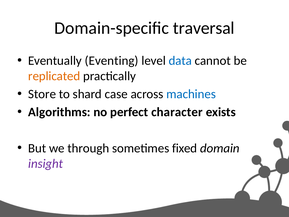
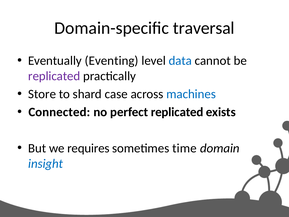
replicated colour: orange -> purple (54, 76)
Algorithms: Algorithms -> Connected (59, 112)
perfect character: character -> replicated (177, 112)
through: through -> requires (88, 148)
fixed: fixed -> time (184, 148)
insight colour: purple -> blue (46, 163)
